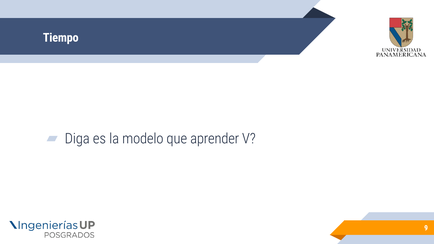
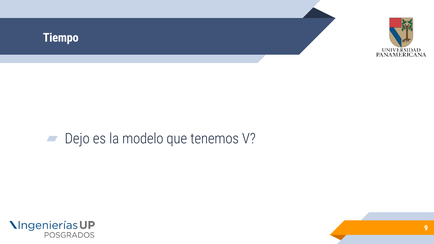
Diga: Diga -> Dejo (77, 139)
aprender: aprender -> tenemos (215, 139)
